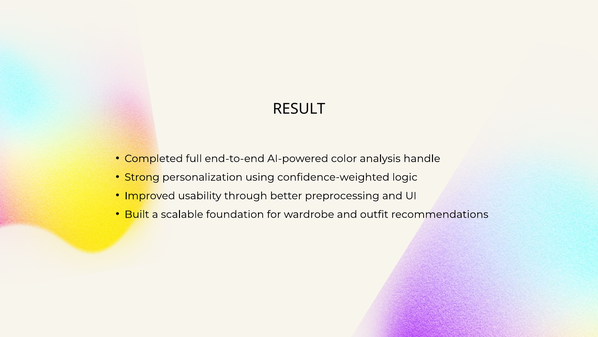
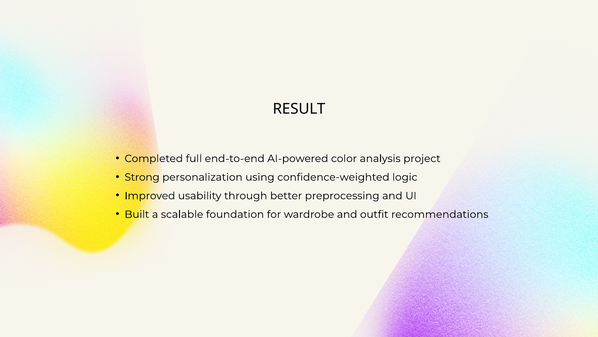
handle: handle -> project (422, 158)
